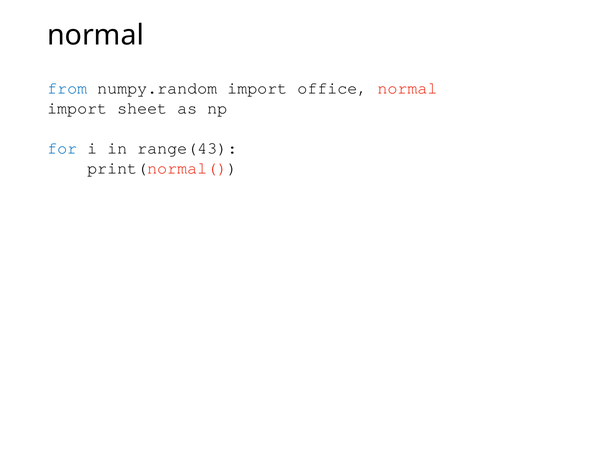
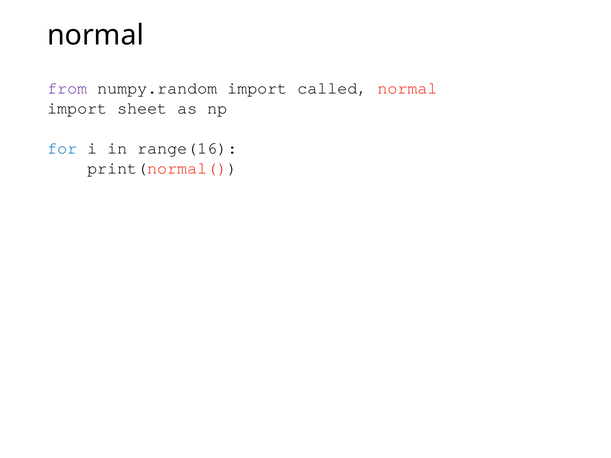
from colour: blue -> purple (67, 88)
office: office -> called (332, 88)
range(43: range(43 -> range(16 (187, 148)
